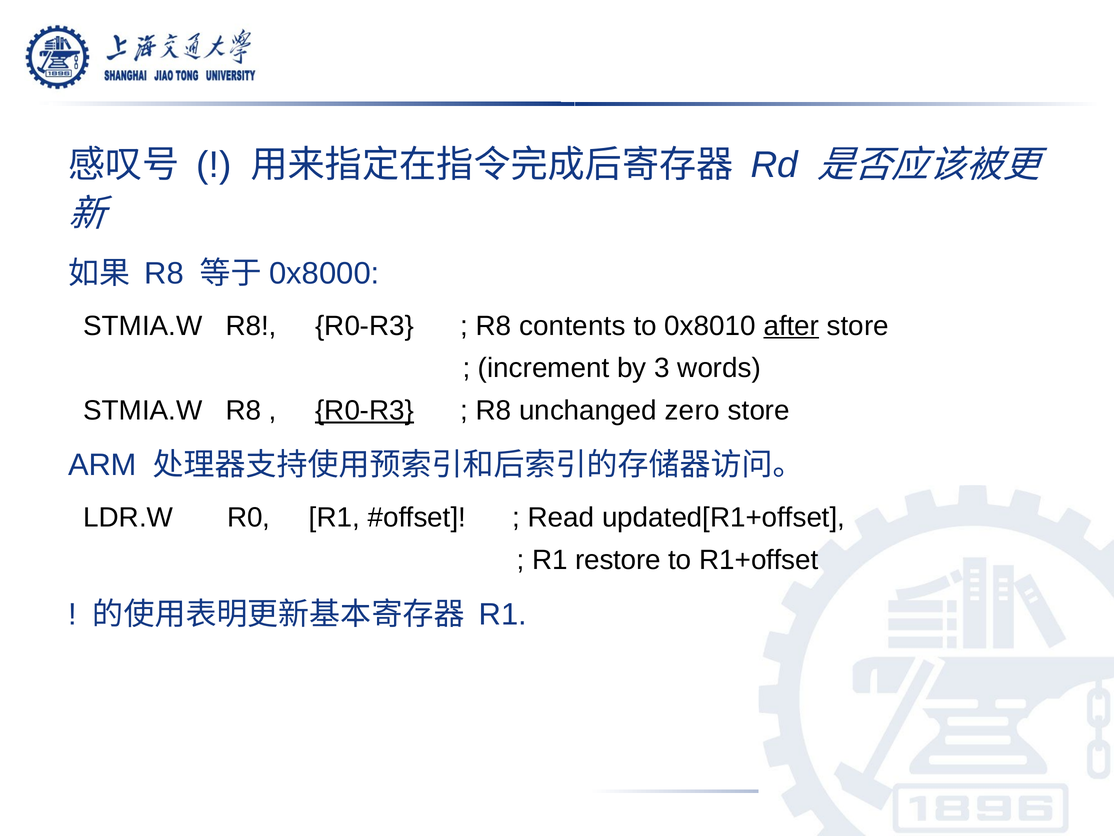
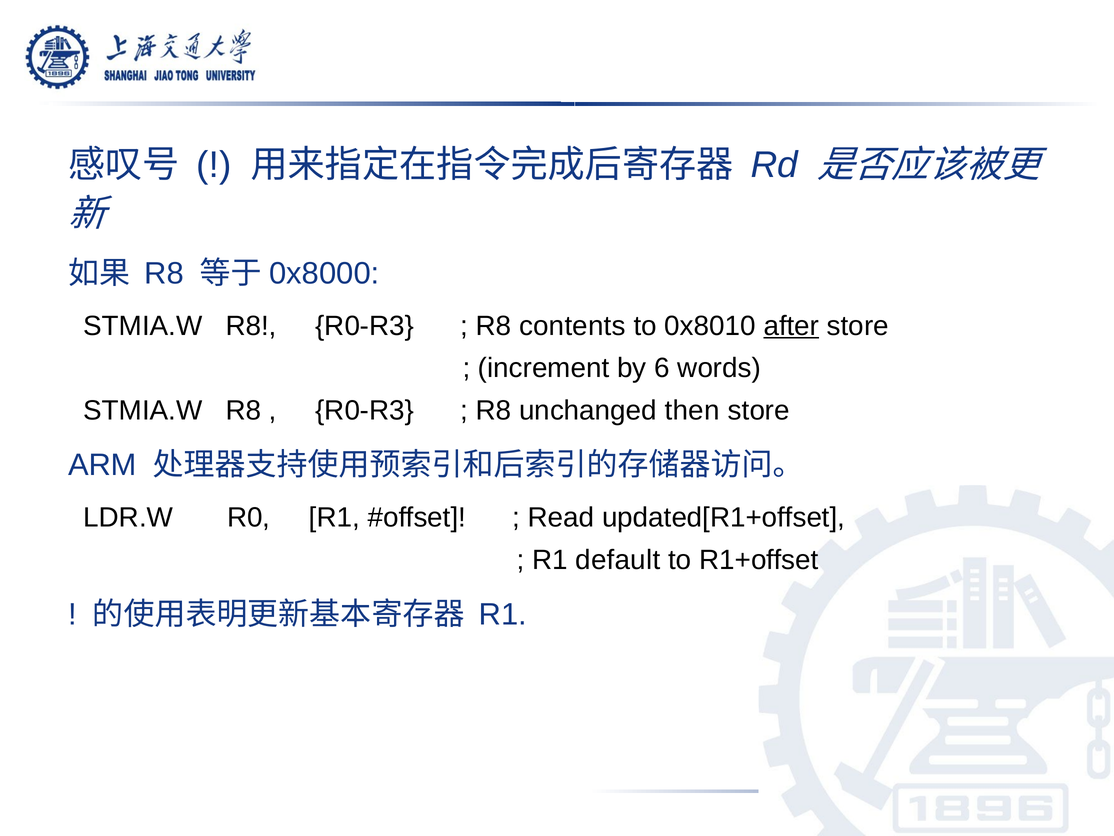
3: 3 -> 6 (662, 368)
R0-R3 underline: present -> none (365, 410)
zero: zero -> then (692, 410)
restore: restore -> default (618, 560)
